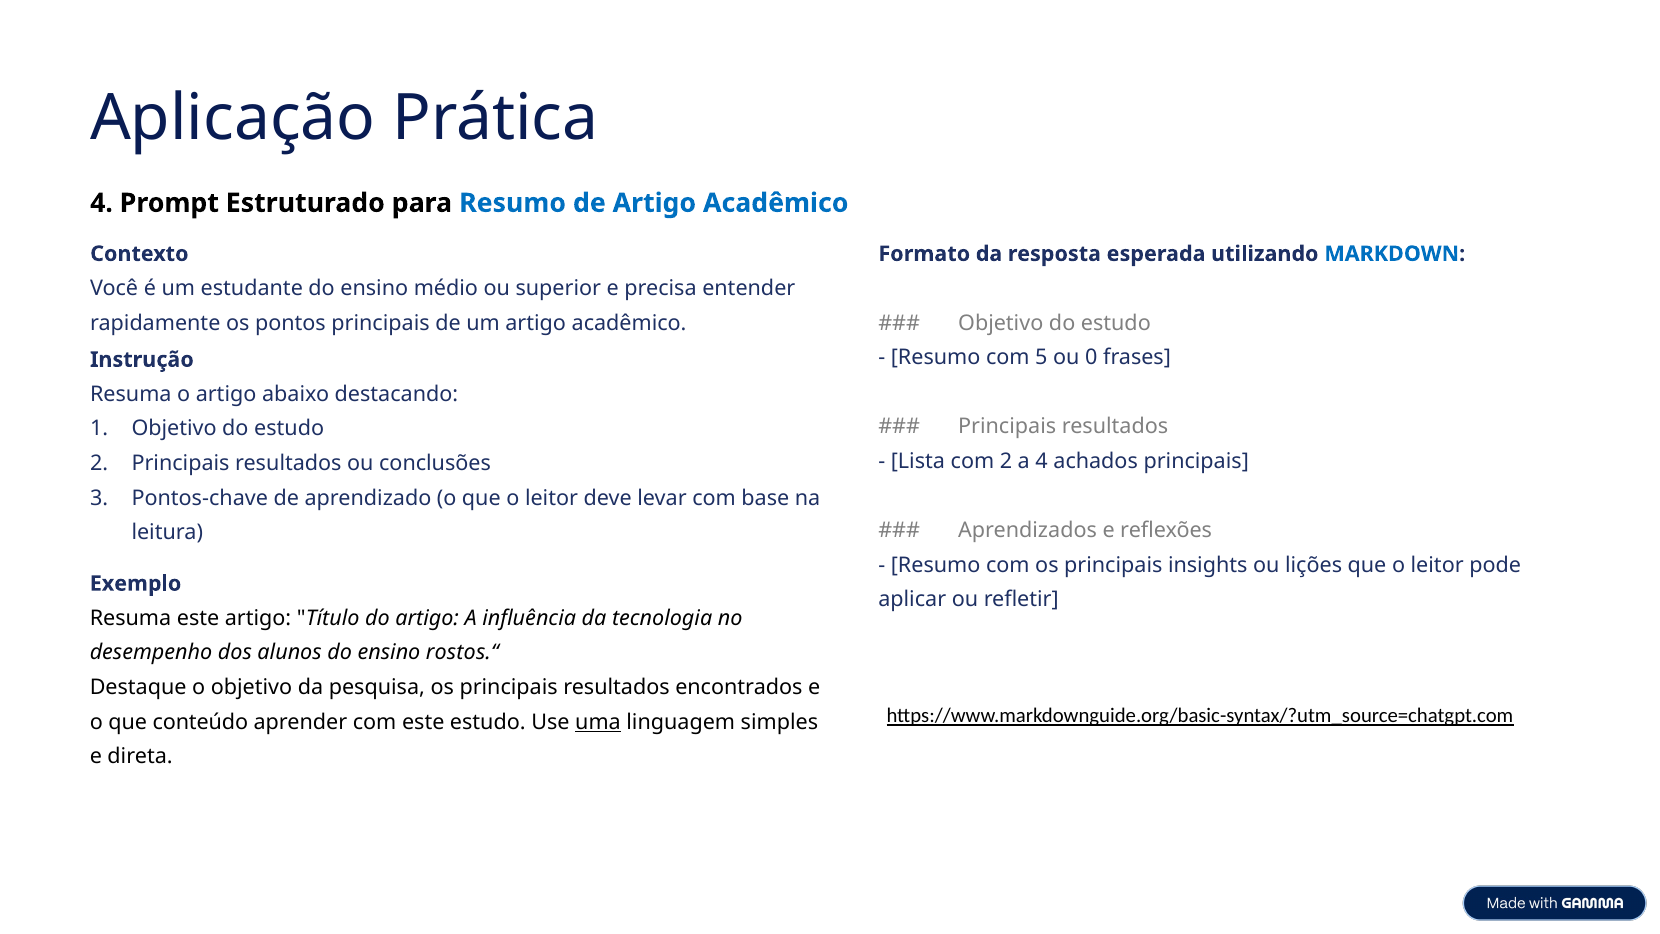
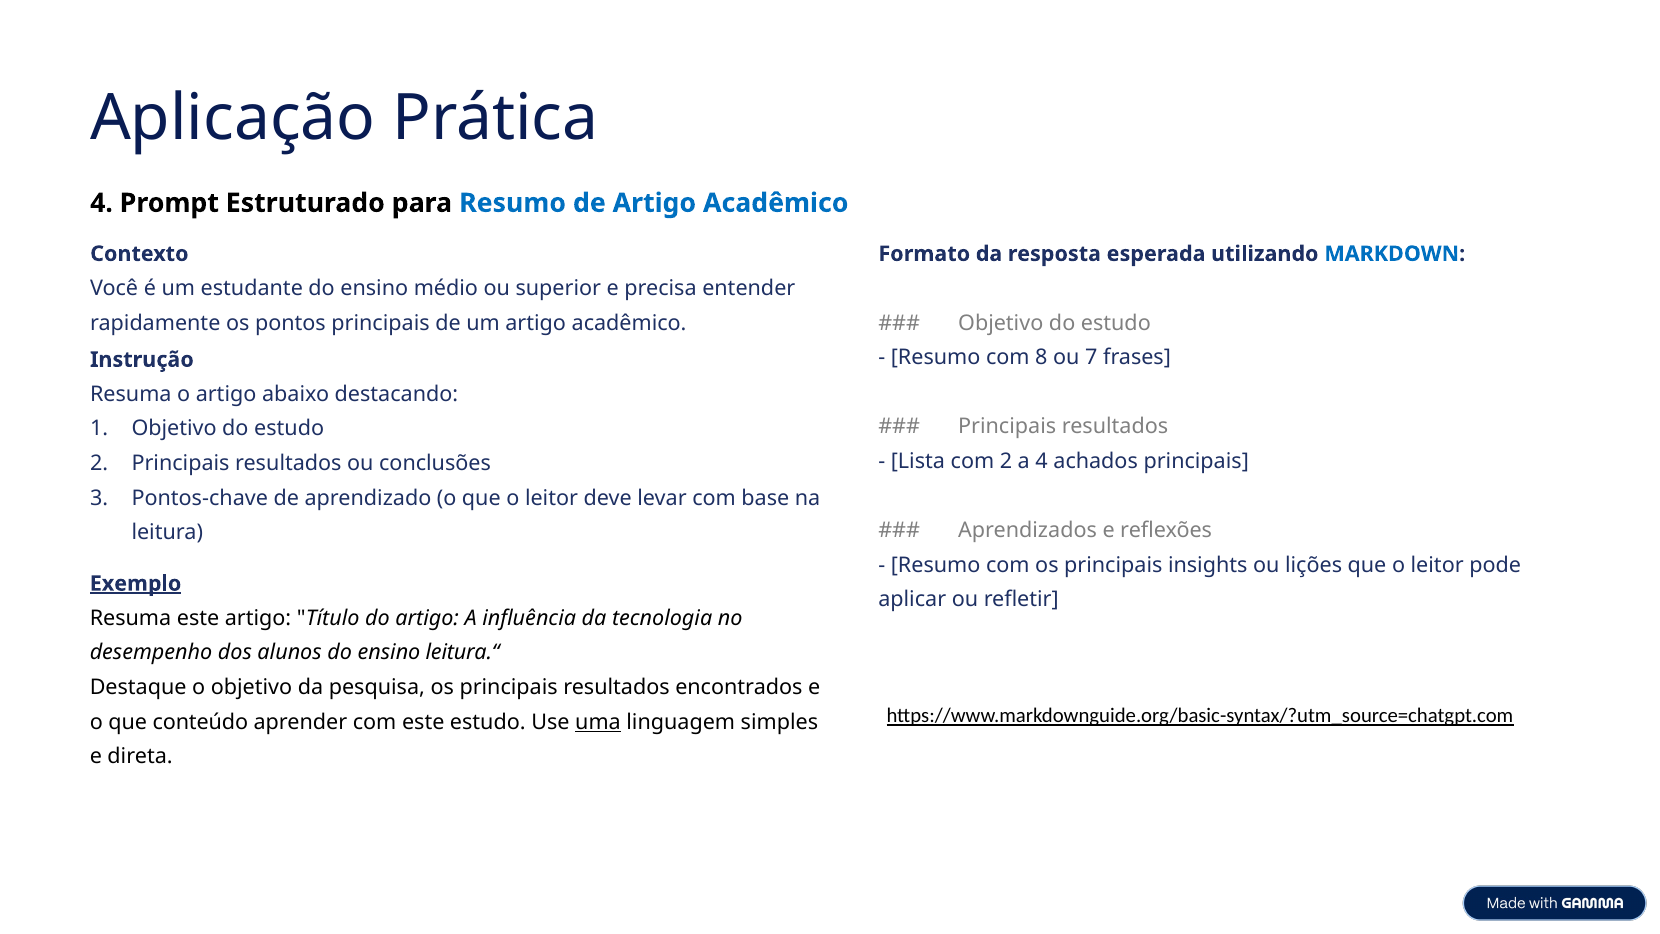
5: 5 -> 8 (1041, 357)
0: 0 -> 7 (1091, 357)
Exemplo underline: none -> present (136, 583)
rostos.“: rostos.“ -> leitura.“ (463, 653)
